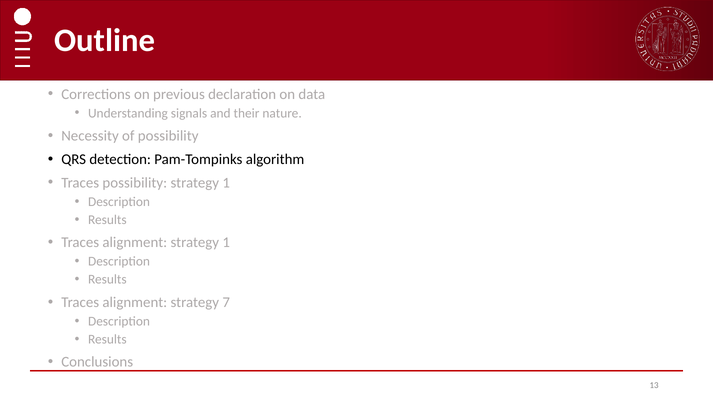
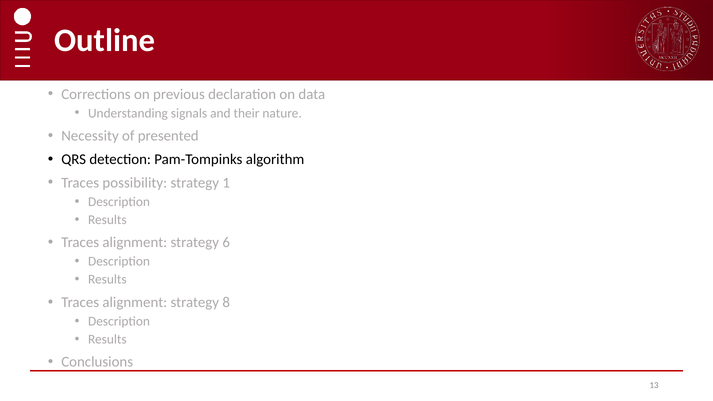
of possibility: possibility -> presented (168, 136)
alignment strategy 1: 1 -> 6 (226, 242)
7: 7 -> 8 (226, 302)
